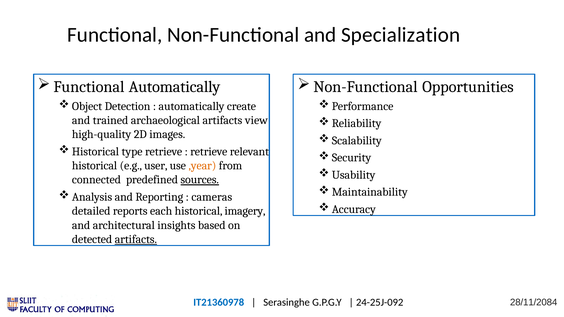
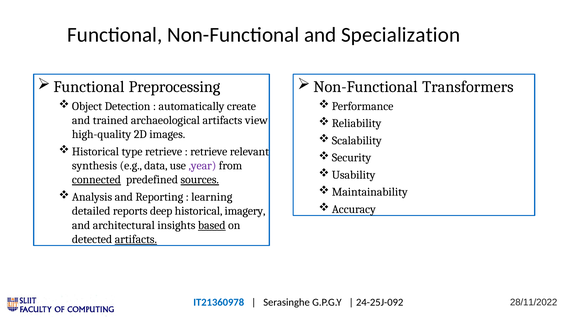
Functional Automatically: Automatically -> Preprocessing (174, 87)
Opportunities: Opportunities -> Transformers (468, 87)
historical: historical -> synthesis (95, 166)
user: user -> data (156, 166)
,year colour: orange -> purple (202, 166)
connected underline: none -> present (96, 180)
cameras: cameras -> learning (212, 197)
each: each -> deep (161, 211)
based underline: none -> present (212, 225)
28/11/2084: 28/11/2084 -> 28/11/2022 (534, 302)
